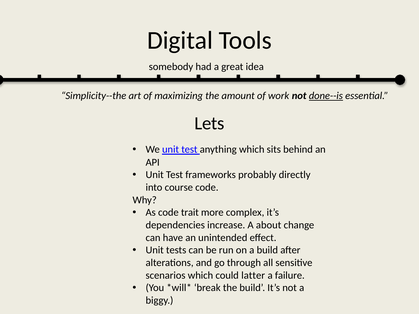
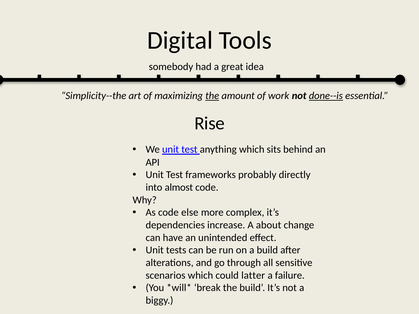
the underline: none -> present (212, 96)
Lets: Lets -> Rise (210, 123)
course: course -> almost (179, 188)
trait: trait -> else (190, 213)
